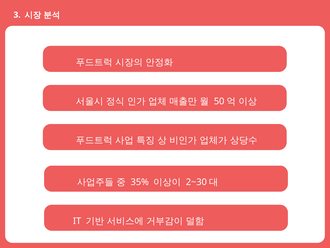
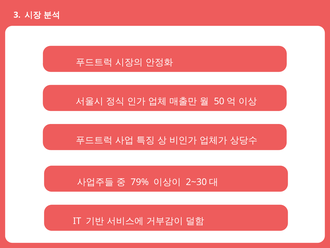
35%: 35% -> 79% (140, 182)
